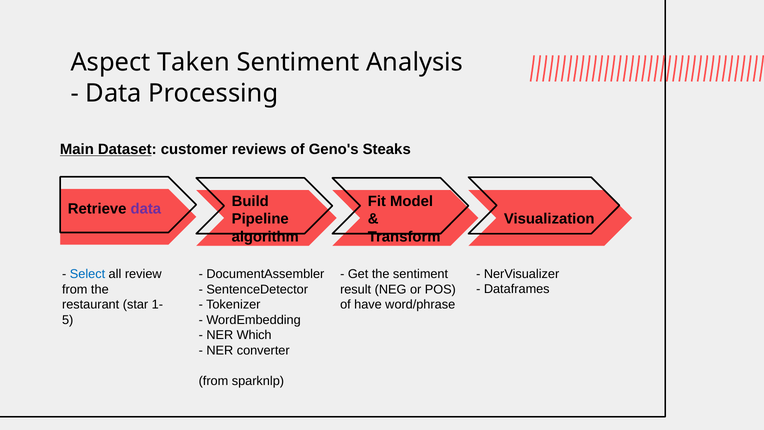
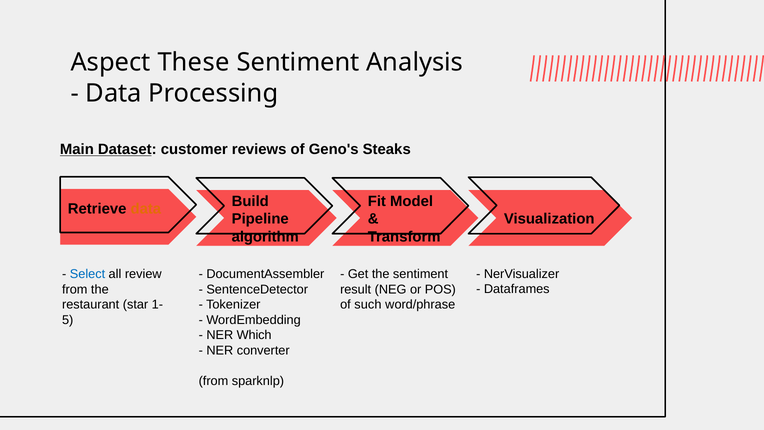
Taken: Taken -> These (193, 62)
data colour: purple -> orange (146, 209)
have: have -> such (368, 304)
